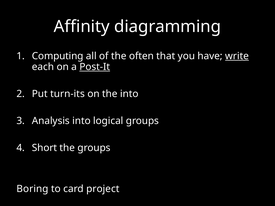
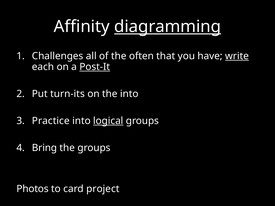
diagramming underline: none -> present (168, 27)
Computing: Computing -> Challenges (58, 56)
Analysis: Analysis -> Practice (51, 121)
logical underline: none -> present (108, 121)
Short: Short -> Bring (45, 148)
Boring: Boring -> Photos (33, 189)
